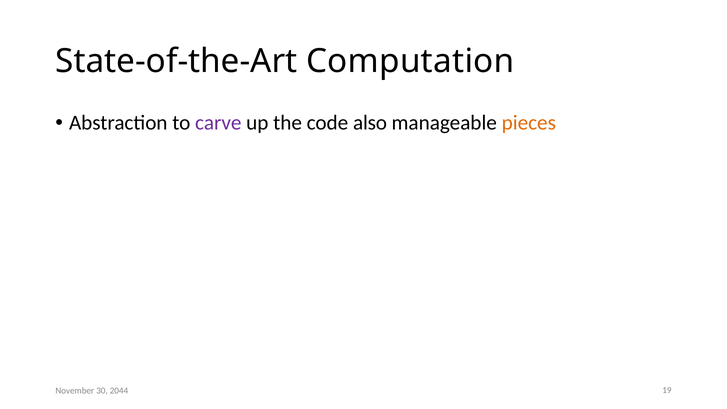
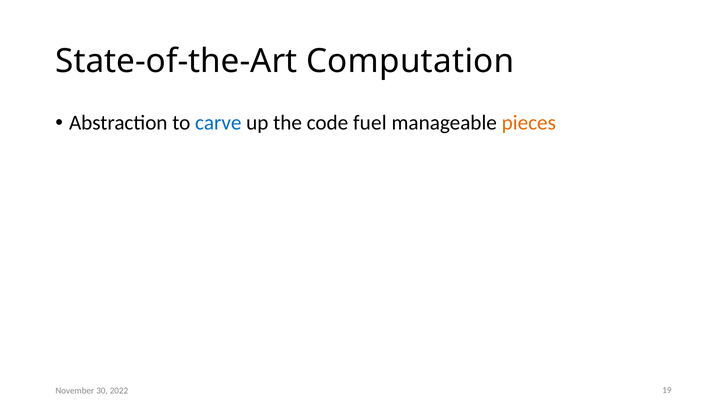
carve colour: purple -> blue (218, 123)
also: also -> fuel (370, 123)
2044: 2044 -> 2022 (119, 391)
